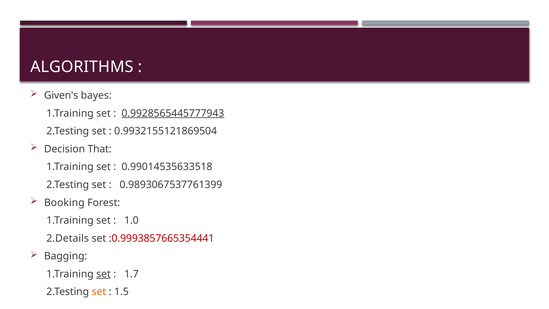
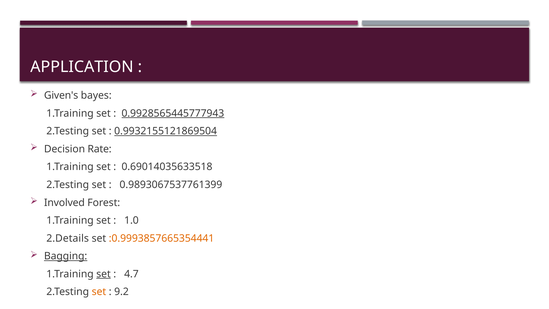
ALGORITHMS: ALGORITHMS -> APPLICATION (82, 67)
0.9932155121869504 underline: none -> present (166, 131)
That: That -> Rate (100, 149)
0.99014535633518: 0.99014535633518 -> 0.69014035633518 (167, 167)
Booking: Booking -> Involved (64, 202)
:0.9993857665354441 colour: red -> orange (162, 238)
Bagging underline: none -> present (66, 256)
1.7: 1.7 -> 4.7 (131, 274)
1.5: 1.5 -> 9.2 (121, 292)
